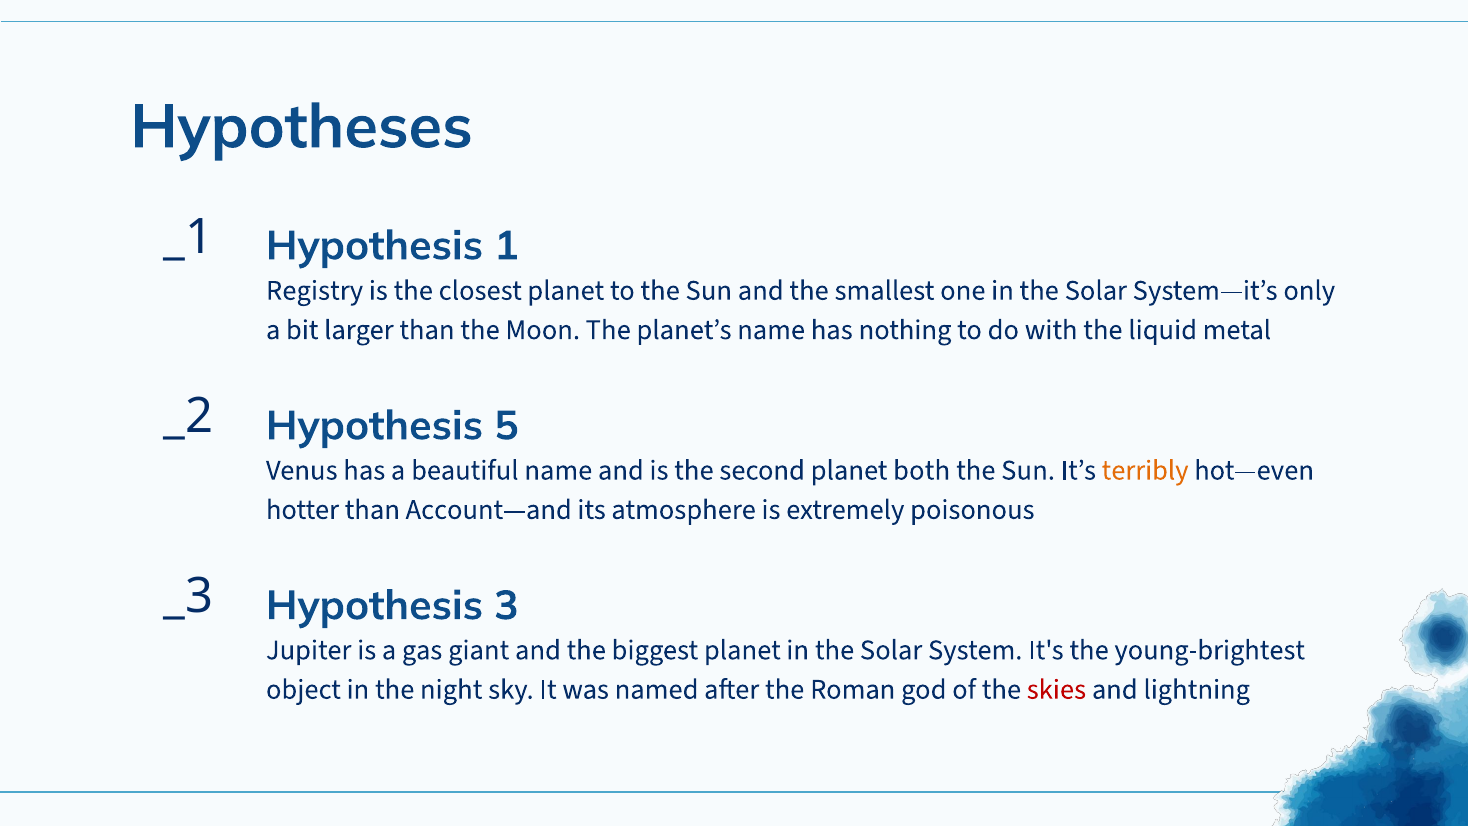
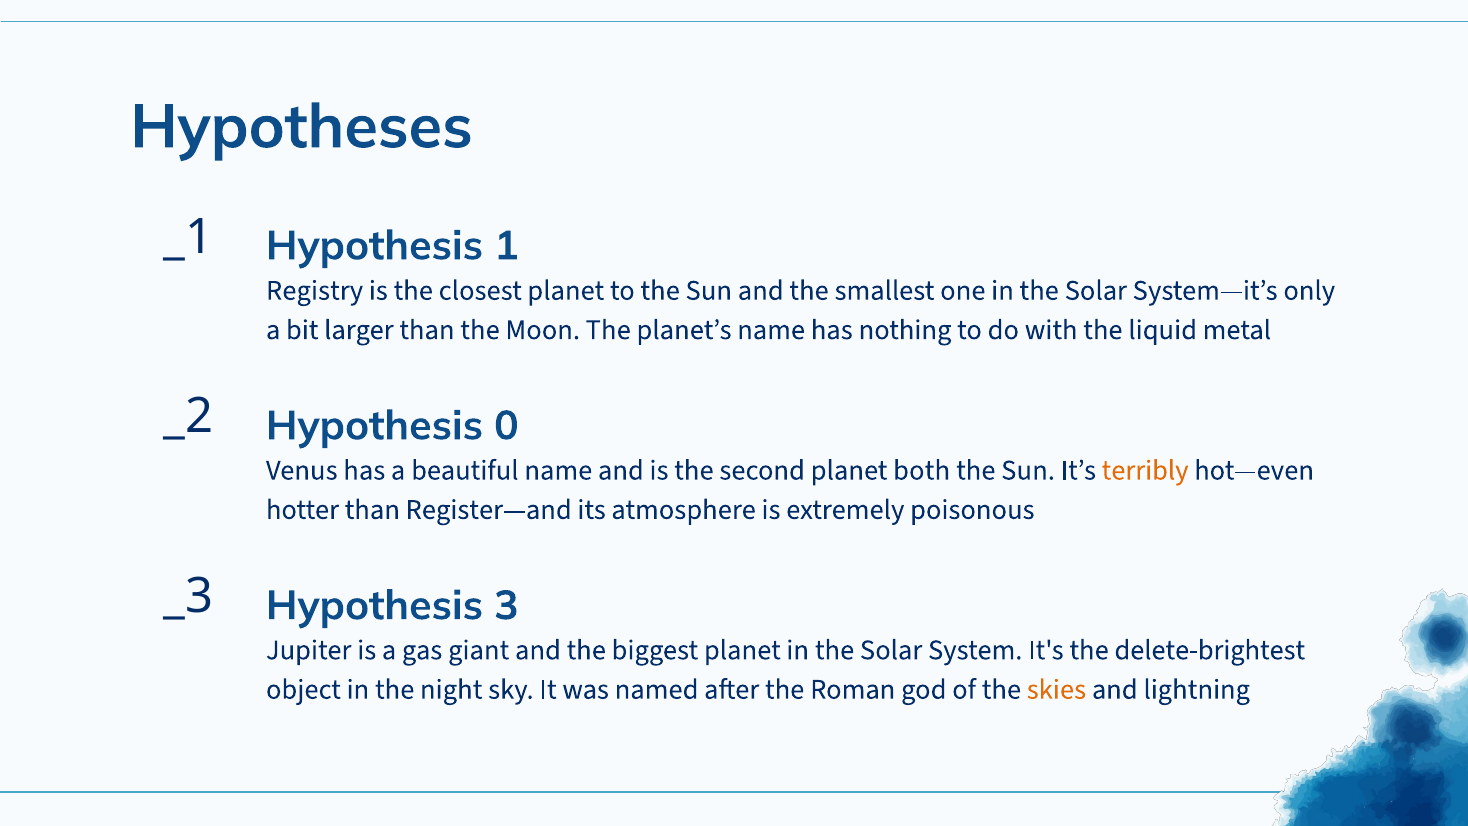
5: 5 -> 0 (506, 426)
Account—and: Account—and -> Register—and (489, 509)
young-brightest: young-brightest -> delete-brightest (1210, 650)
skies colour: red -> orange (1056, 689)
